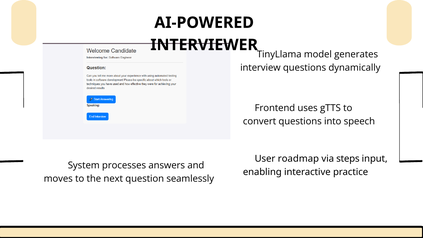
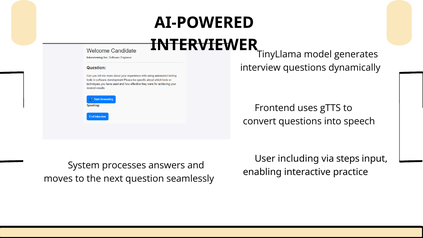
roadmap: roadmap -> including (298, 159)
